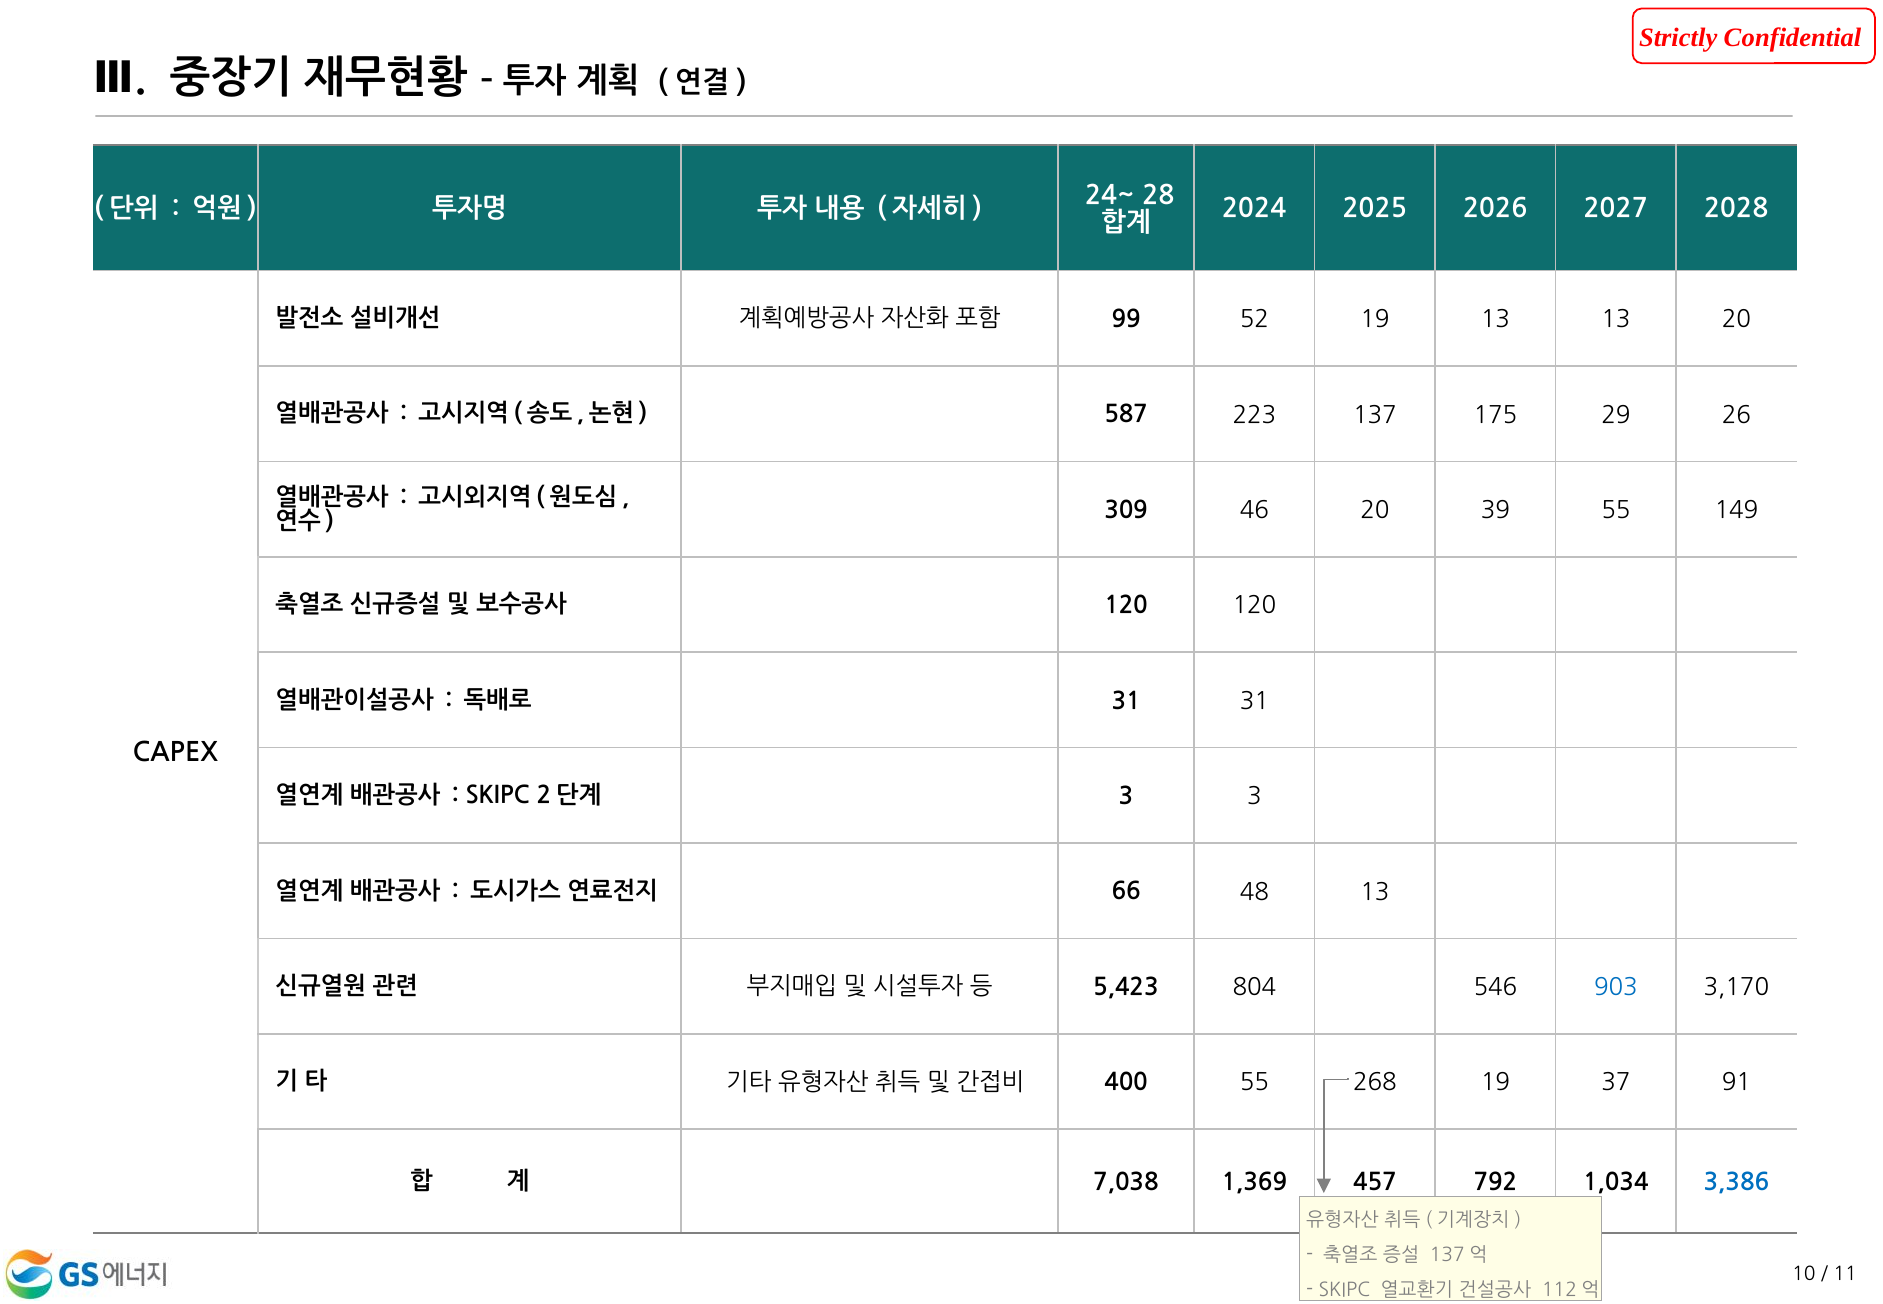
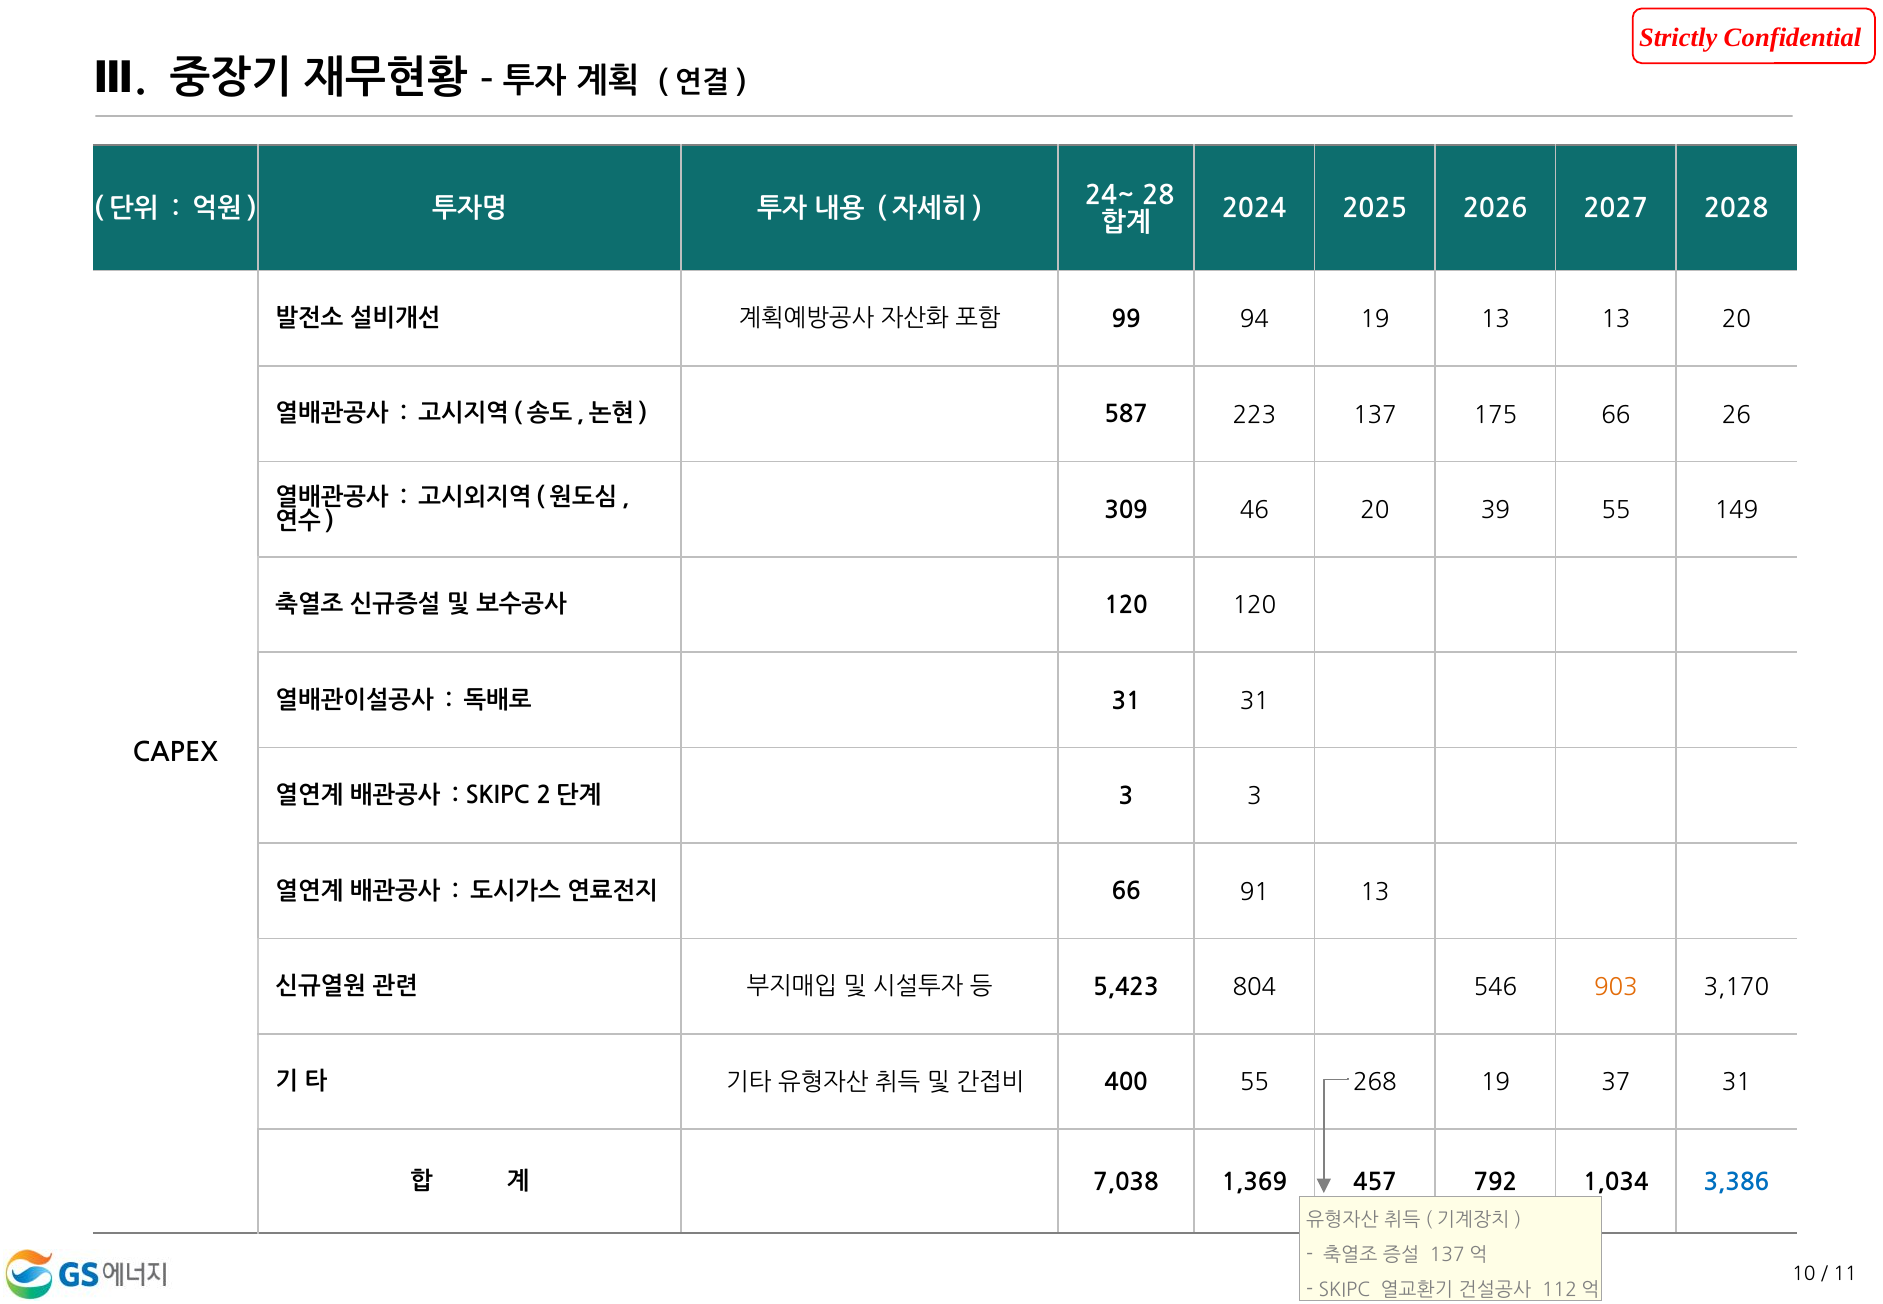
52: 52 -> 94 (1254, 320)
175 29: 29 -> 66 (1616, 415)
48: 48 -> 91 (1254, 892)
903 colour: blue -> orange (1616, 987)
37 91: 91 -> 31 (1736, 1083)
